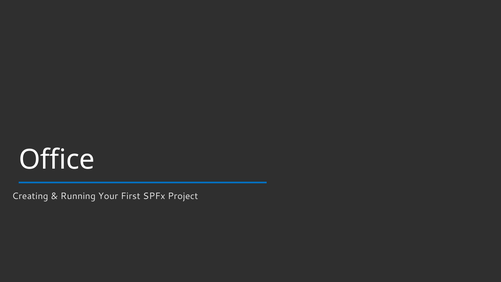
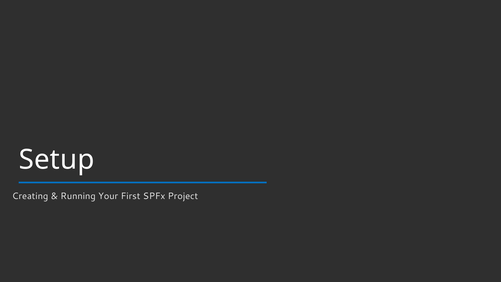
Office: Office -> Setup (57, 160)
